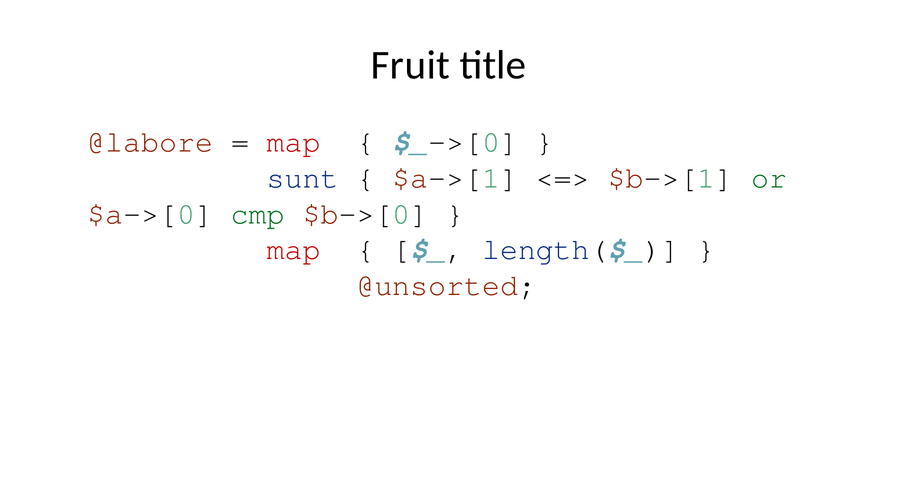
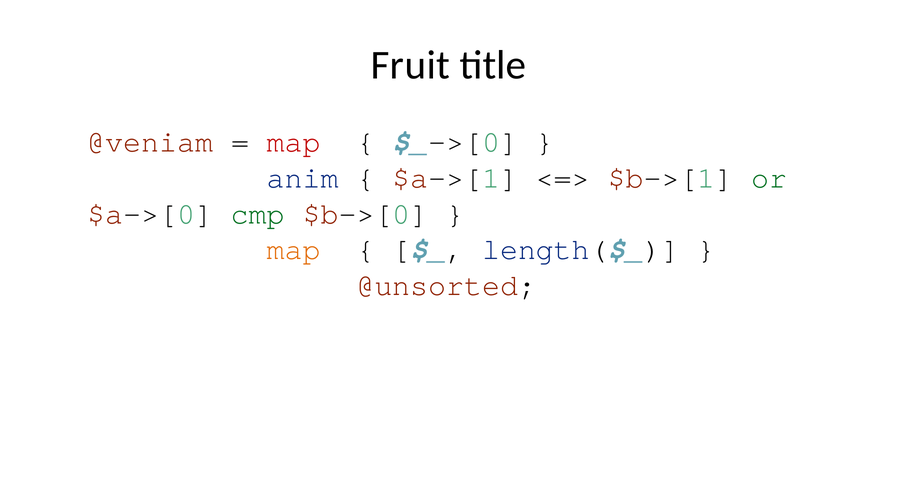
@labore: @labore -> @veniam (150, 142)
sunt: sunt -> anim (303, 178)
map colour: red -> orange (294, 250)
